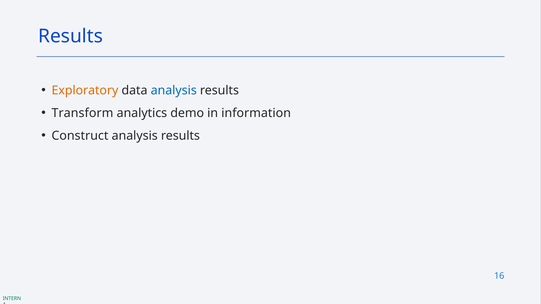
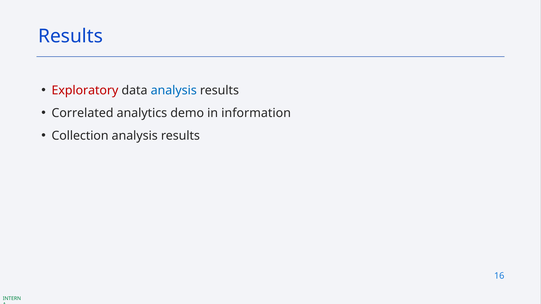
Exploratory colour: orange -> red (85, 91)
Transform: Transform -> Correlated (82, 113)
Construct: Construct -> Collection (80, 136)
